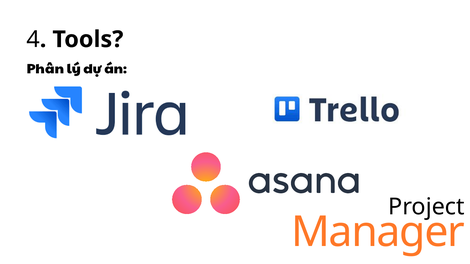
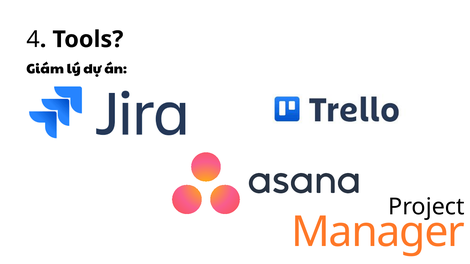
Phân: Phân -> Giám (45, 69)
